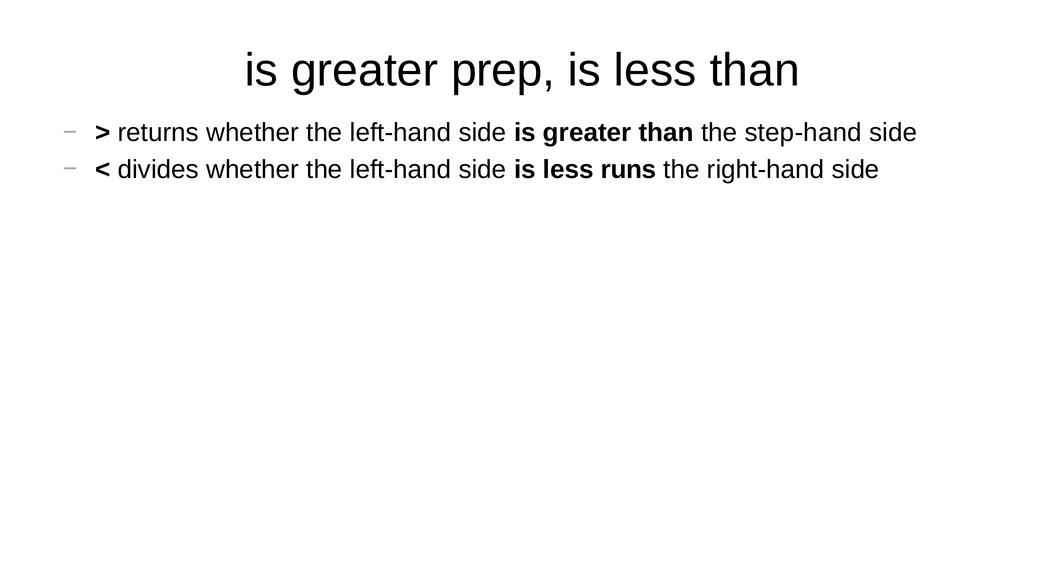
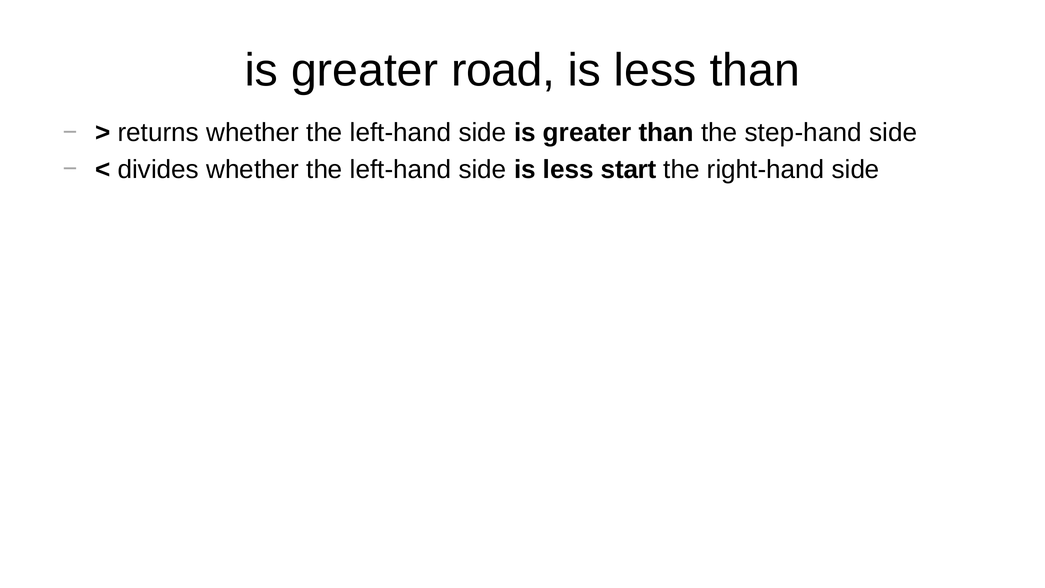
prep: prep -> road (503, 70)
runs: runs -> start (629, 169)
